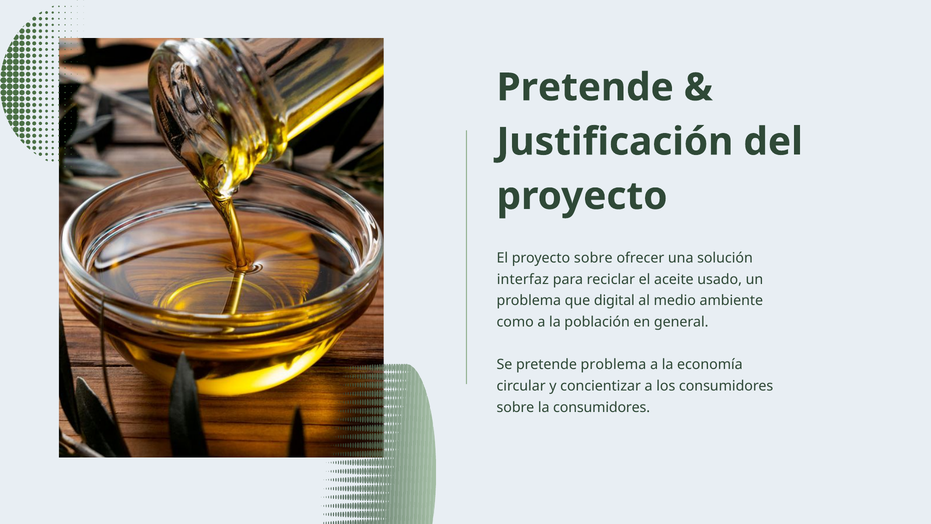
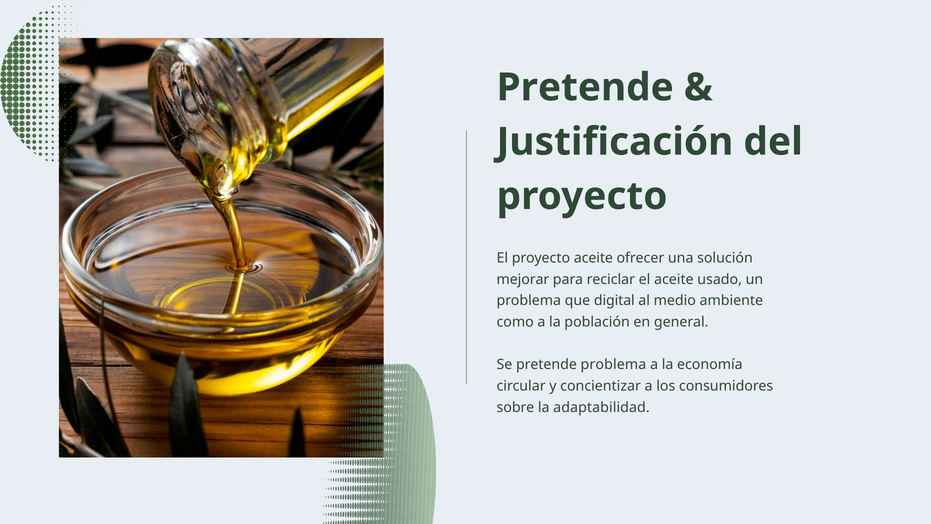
proyecto sobre: sobre -> aceite (593, 258)
interfaz: interfaz -> mejorar (523, 279)
la consumidores: consumidores -> adaptabilidad (601, 407)
